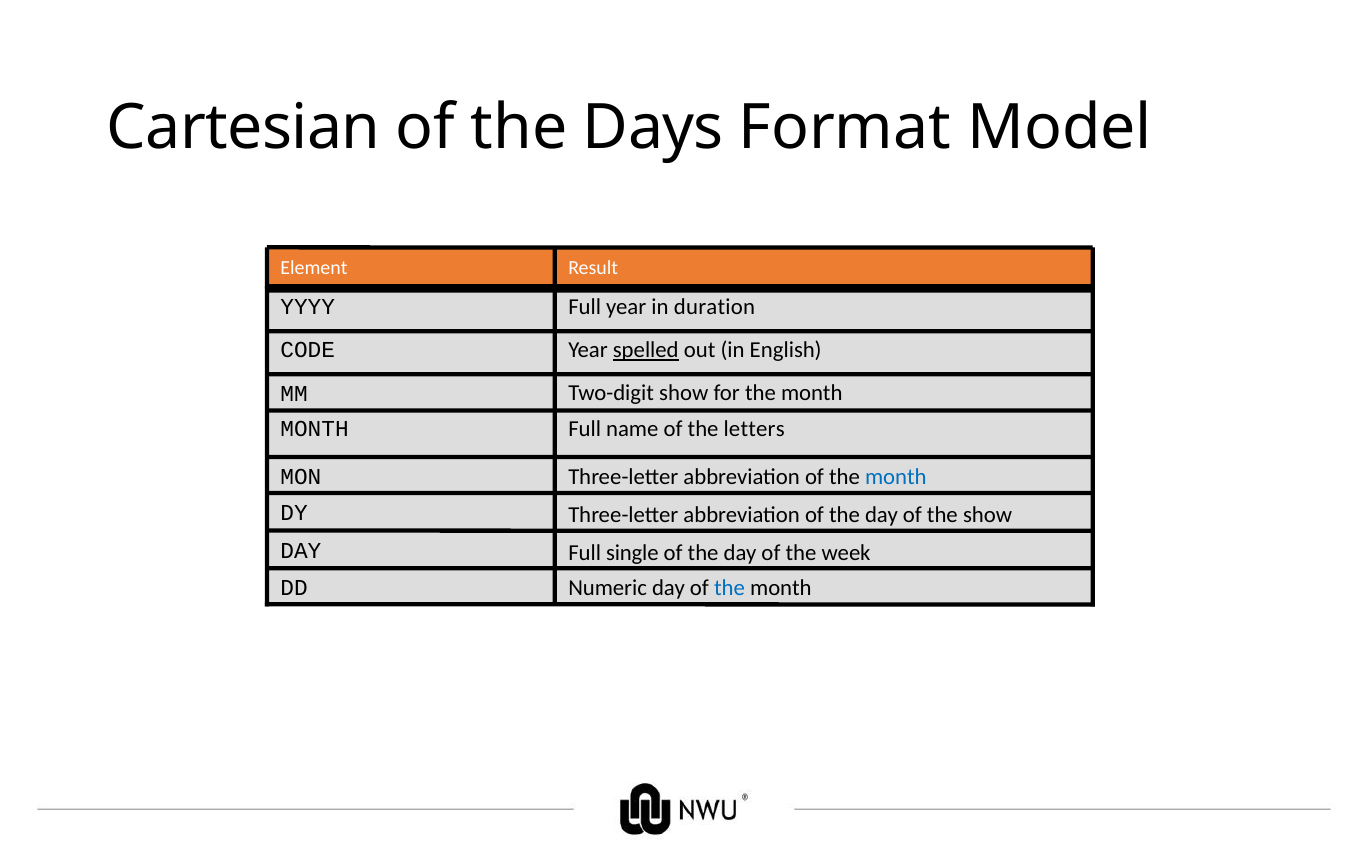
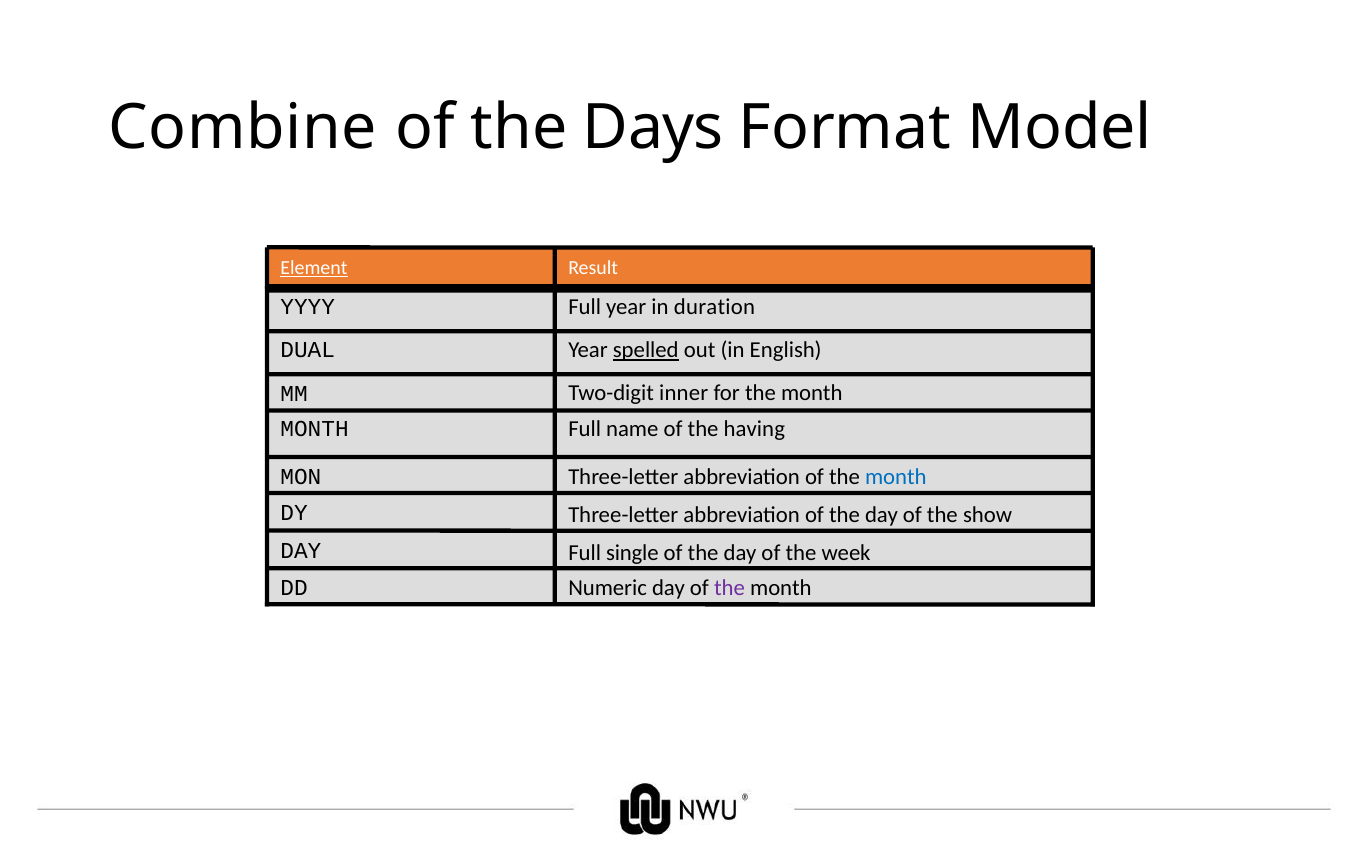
Cartesian: Cartesian -> Combine (243, 128)
Element underline: none -> present (314, 267)
CODE: CODE -> DUAL (308, 350)
Two-digit show: show -> inner (684, 393)
letters: letters -> having (754, 429)
the colour: blue -> purple (729, 588)
